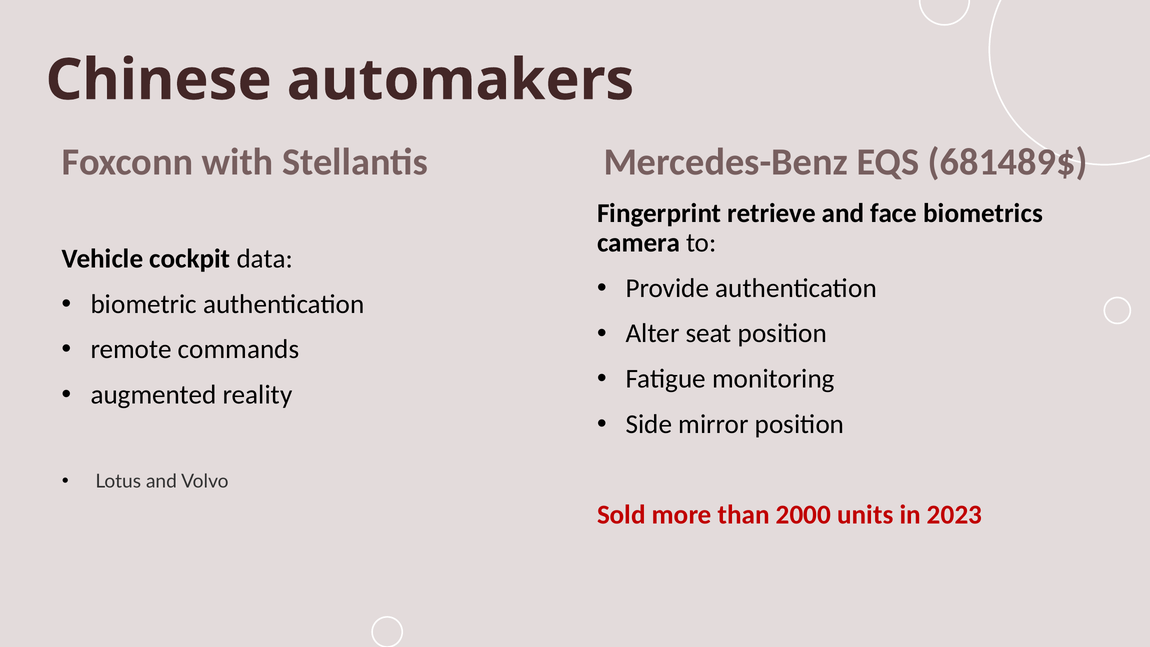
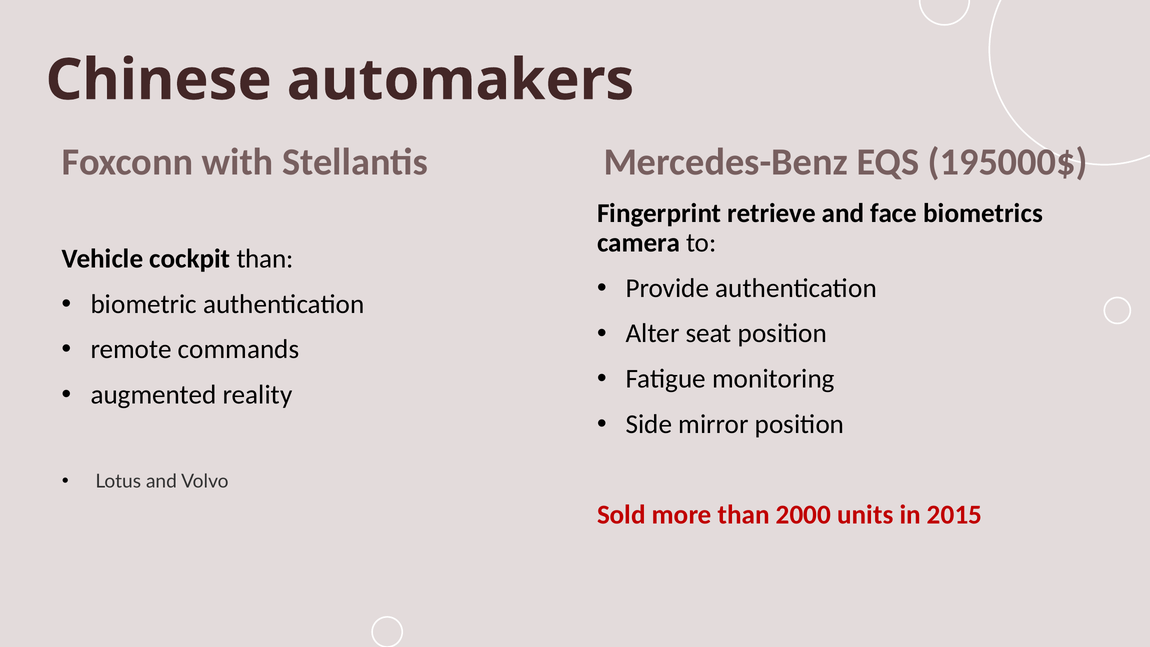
681489$: 681489$ -> 195000$ (1008, 162)
cockpit data: data -> than (265, 259)
2023: 2023 -> 2015 (954, 515)
